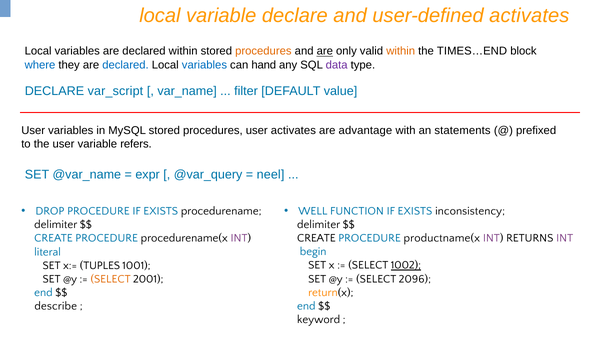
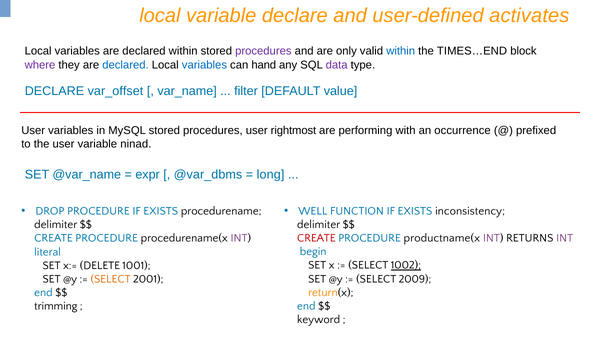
procedures colour: orange -> purple (263, 51)
are underline: present -> none (325, 51)
within colour: orange -> blue (401, 51)
where colour: blue -> purple (40, 65)
var_script: var_script -> var_offset (116, 91)
user activates: activates -> rightmost (293, 130)
advantage: advantage -> performing (365, 130)
statements: statements -> occurrence (463, 130)
refers: refers -> ninad (136, 144)
@var_query: @var_query -> @var_dbms (208, 174)
neel: neel -> long (271, 174)
CREATE colour: black -> red (316, 238)
TUPLES: TUPLES -> DELETE (100, 265)
2096: 2096 -> 2009 (415, 278)
describe: describe -> trimming (56, 306)
